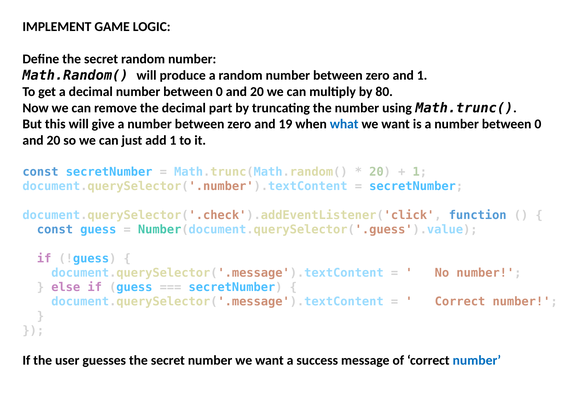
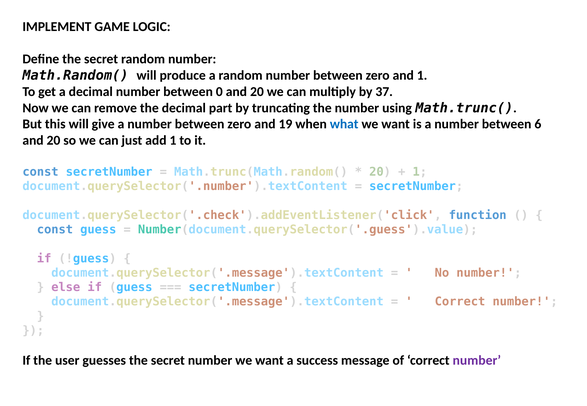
80: 80 -> 37 (384, 92)
a number between 0: 0 -> 6 (538, 124)
number colour: blue -> purple (477, 361)
